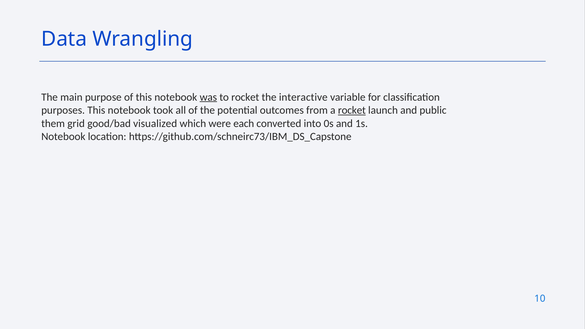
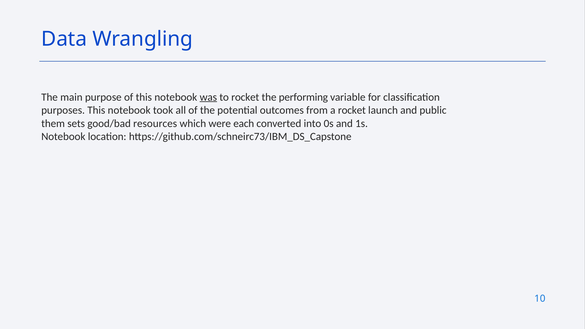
interactive: interactive -> performing (303, 97)
rocket underline: present -> none (352, 110)
grid: grid -> sets (76, 123)
visualized: visualized -> resources (155, 123)
